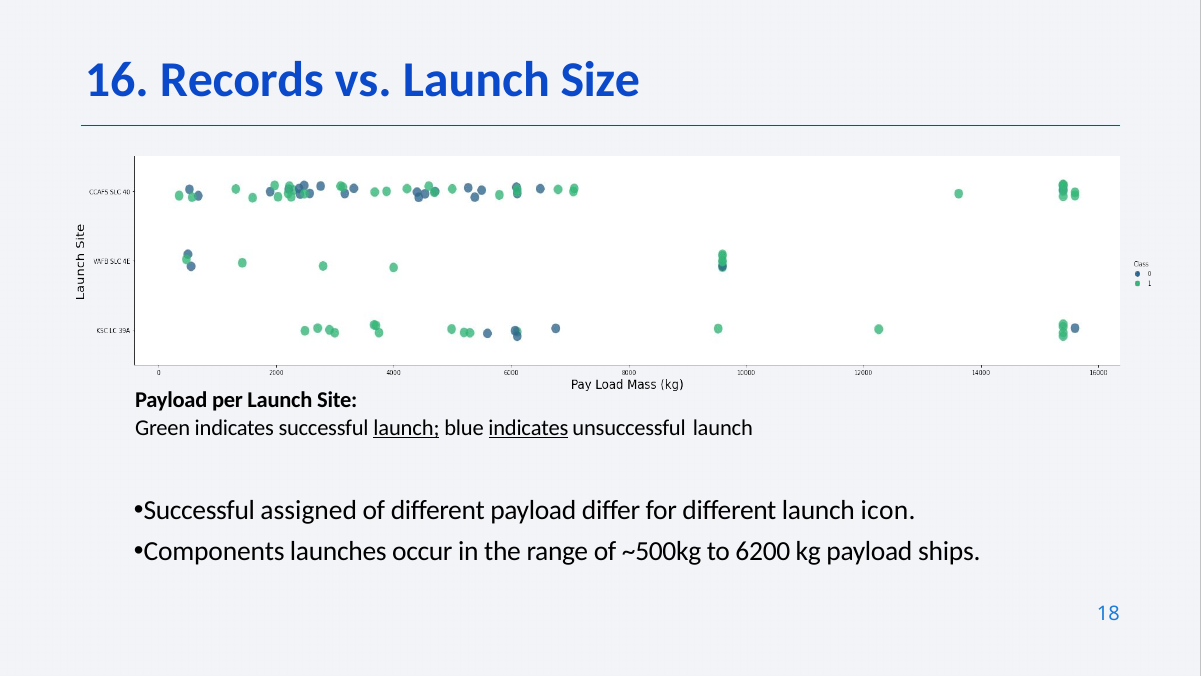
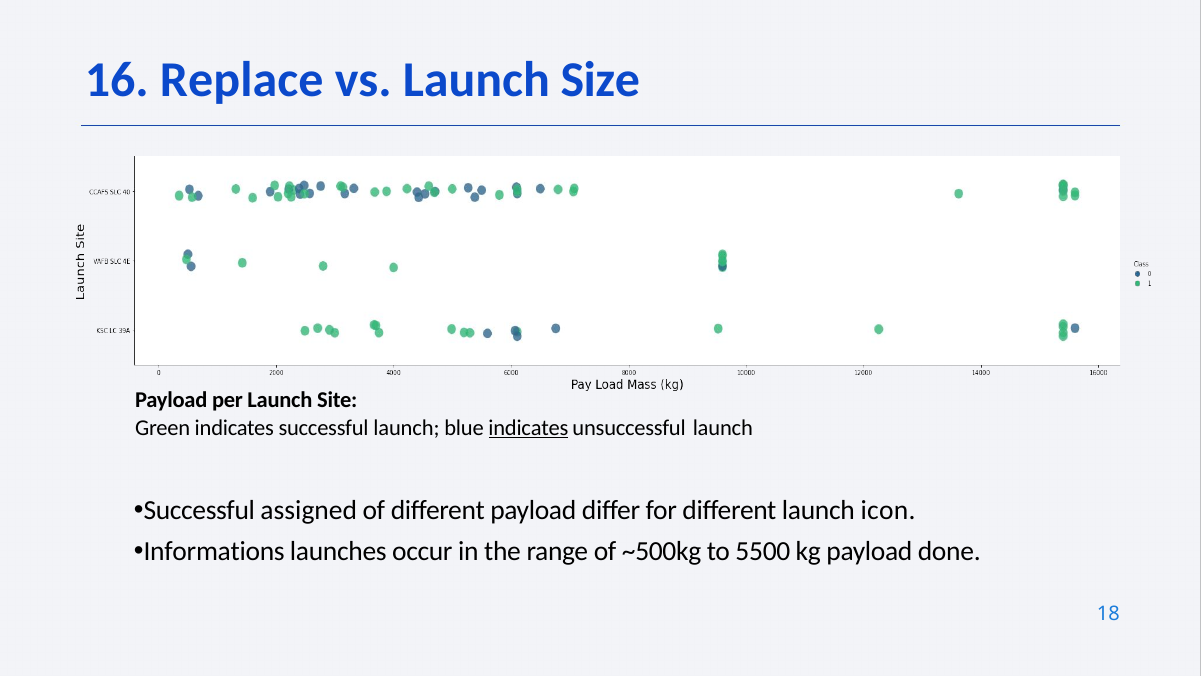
Records: Records -> Replace (242, 80)
launch underline: present -> none (406, 428)
Components: Components -> Informations (214, 551)
6200: 6200 -> 5500 (763, 551)
ships: ships -> done (949, 551)
